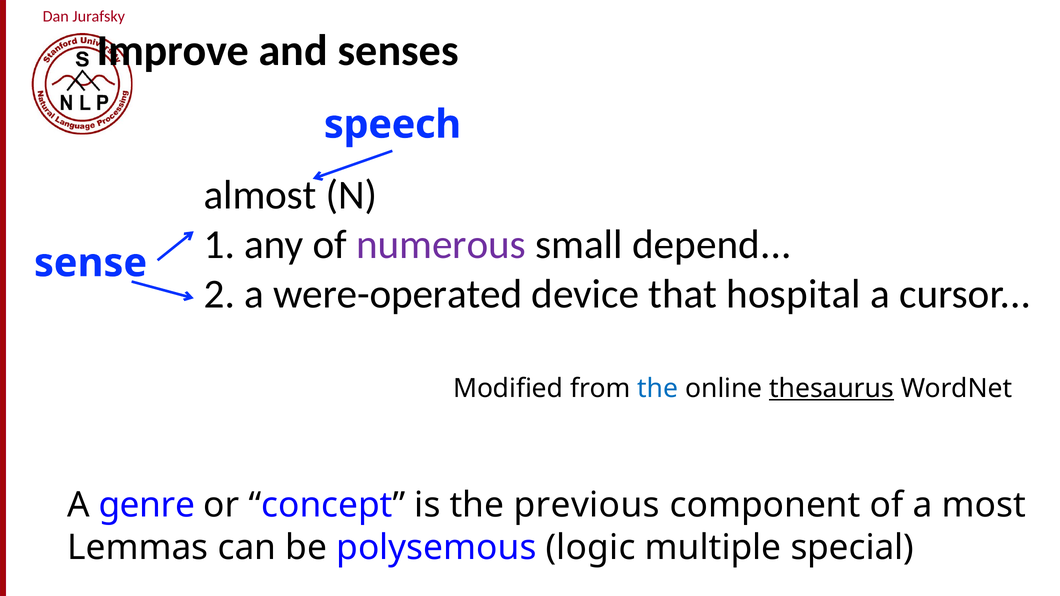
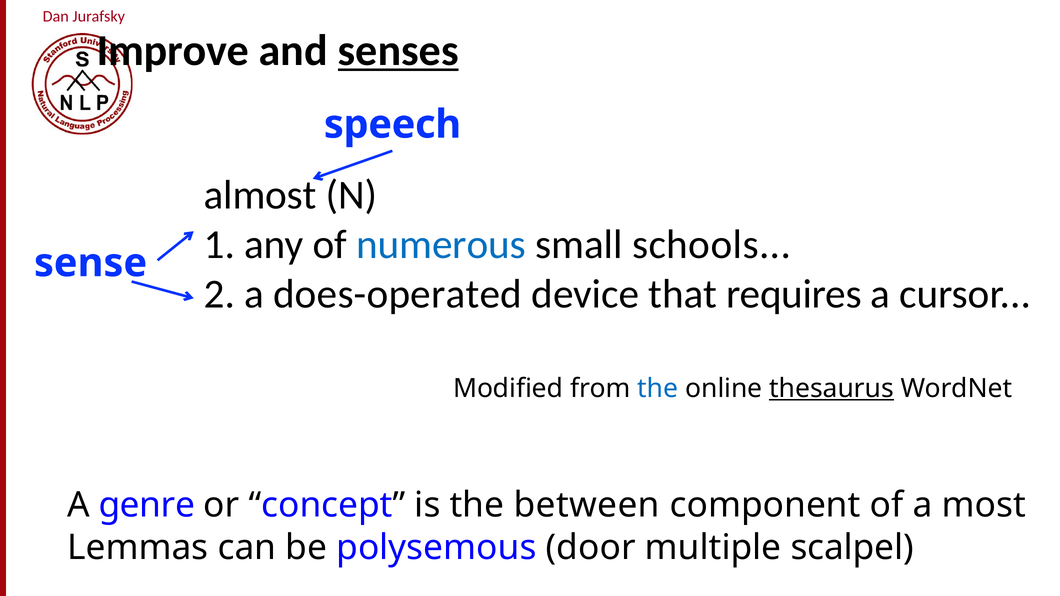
senses underline: none -> present (398, 51)
numerous colour: purple -> blue (441, 245)
depend: depend -> schools (712, 245)
were-operated: were-operated -> does-operated (398, 294)
hospital: hospital -> requires (794, 294)
previous: previous -> between (587, 505)
logic: logic -> door (591, 548)
special: special -> scalpel (852, 548)
